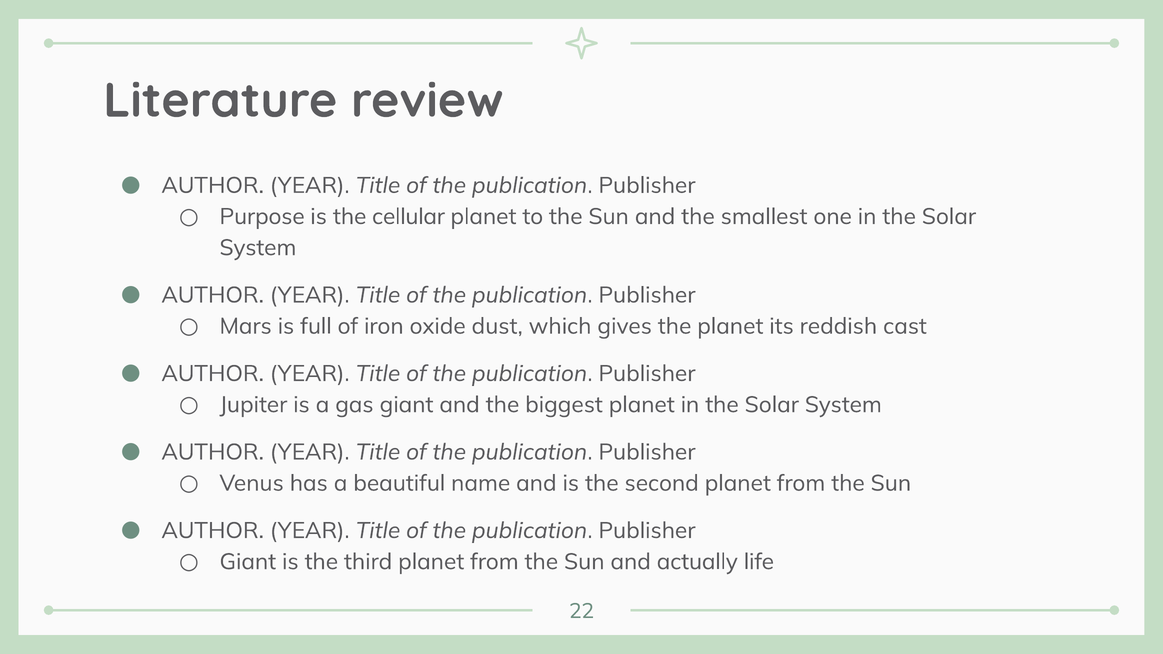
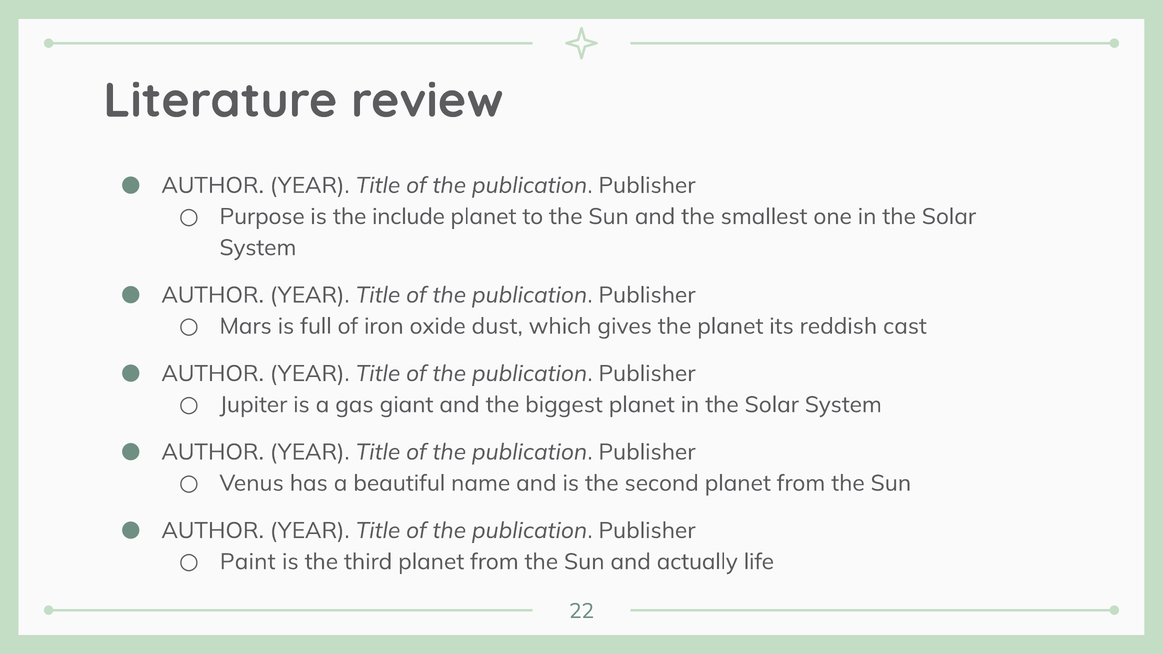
cellular: cellular -> include (408, 217)
Giant: Giant -> Paint (248, 562)
